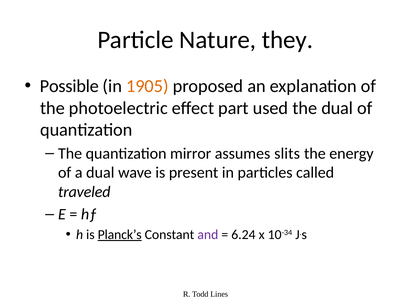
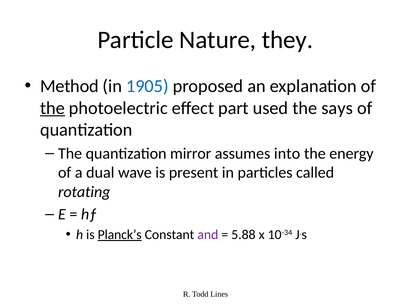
Possible: Possible -> Method (69, 86)
1905 colour: orange -> blue (147, 86)
the underline: none -> present (52, 108)
the dual: dual -> says (337, 108)
slits: slits -> into (287, 154)
traveled: traveled -> rotating (84, 192)
6.24: 6.24 -> 5.88 (243, 235)
